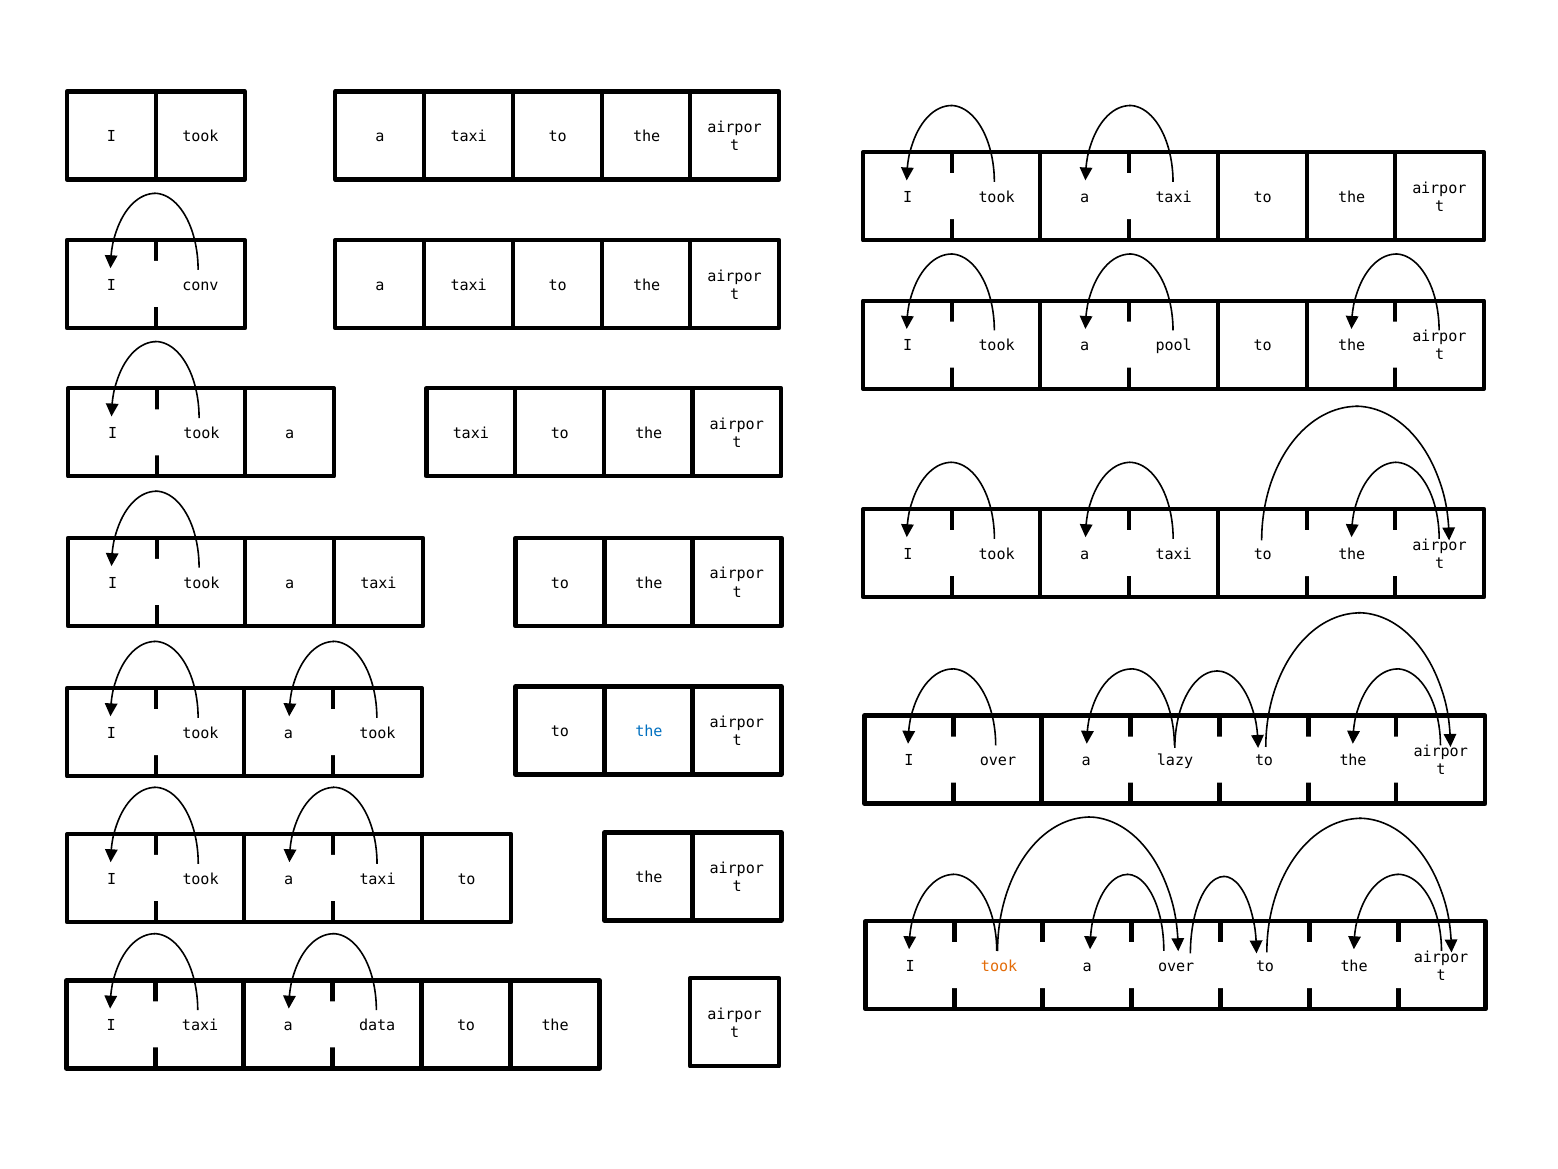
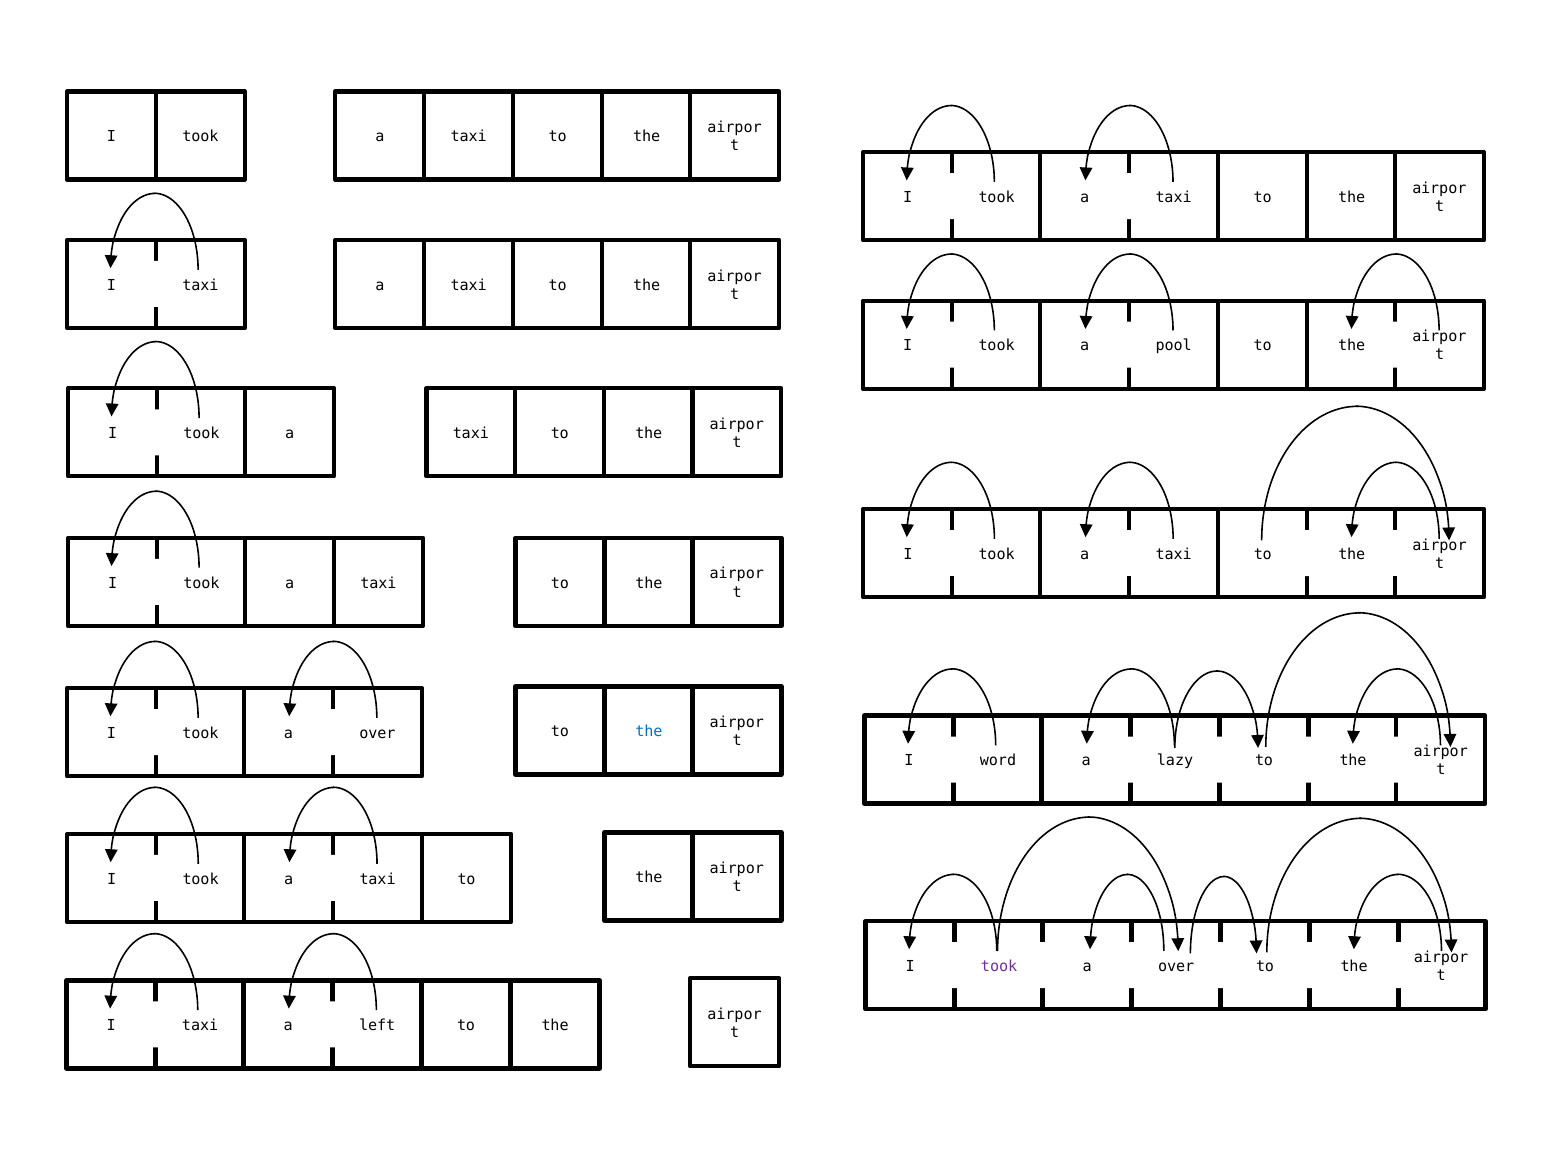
conv: conv -> taxi (201, 285)
took: took -> over (377, 733)
I over: over -> word (998, 760)
took colour: orange -> purple (999, 966)
data: data -> left (377, 1025)
